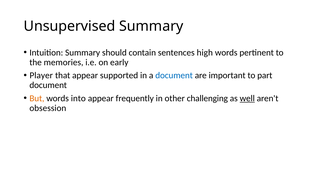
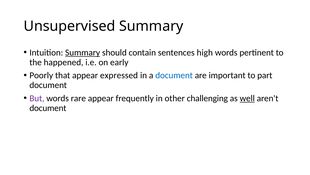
Summary underline: none -> present (83, 52)
memories: memories -> happened (64, 62)
Player: Player -> Poorly (41, 75)
supported: supported -> expressed (119, 75)
But colour: orange -> purple (37, 98)
into: into -> rare (78, 98)
obsession: obsession -> document (48, 108)
